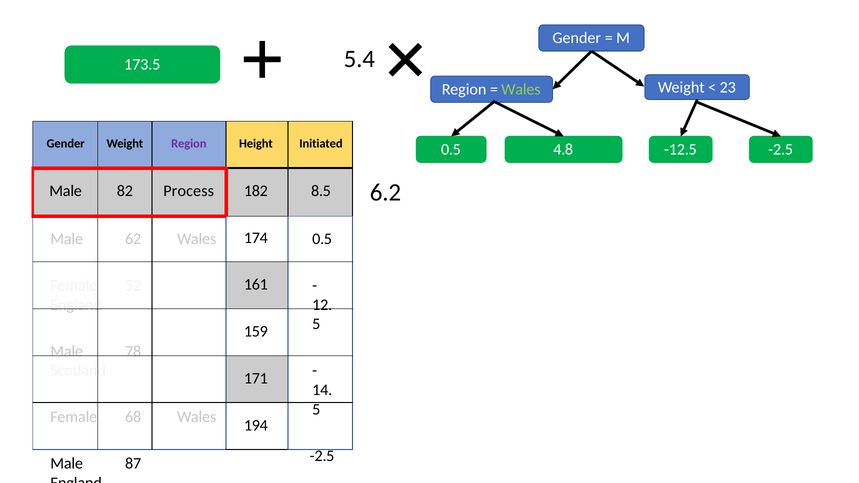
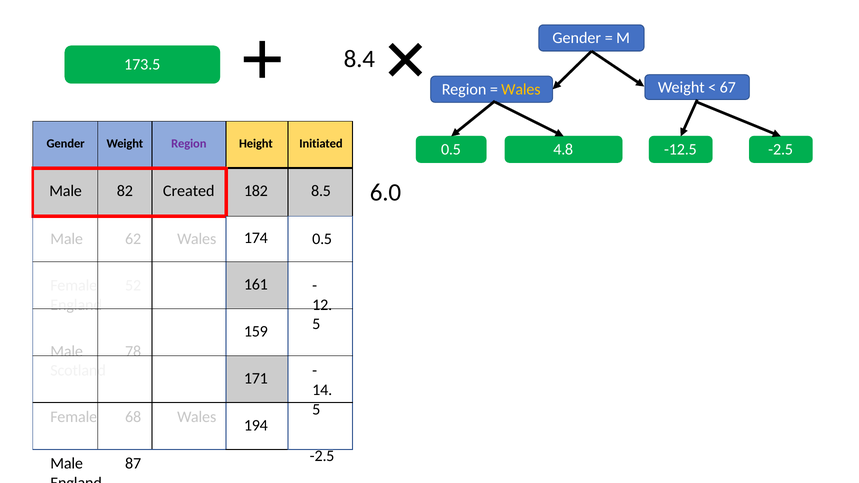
5.4: 5.4 -> 8.4 (359, 59)
Wales colour: light green -> yellow (521, 89)
23: 23 -> 67 (728, 87)
6.2: 6.2 -> 6.0 (386, 193)
Process: Process -> Created (189, 191)
